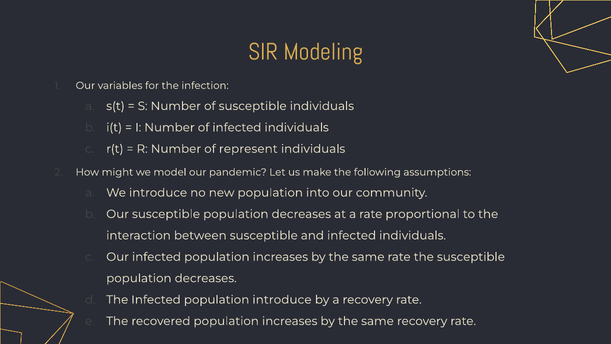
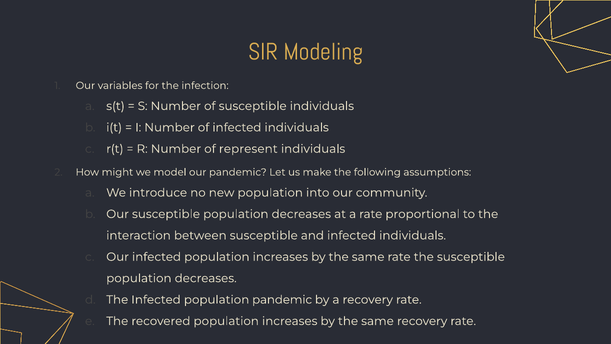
population introduce: introduce -> pandemic (282, 299)
